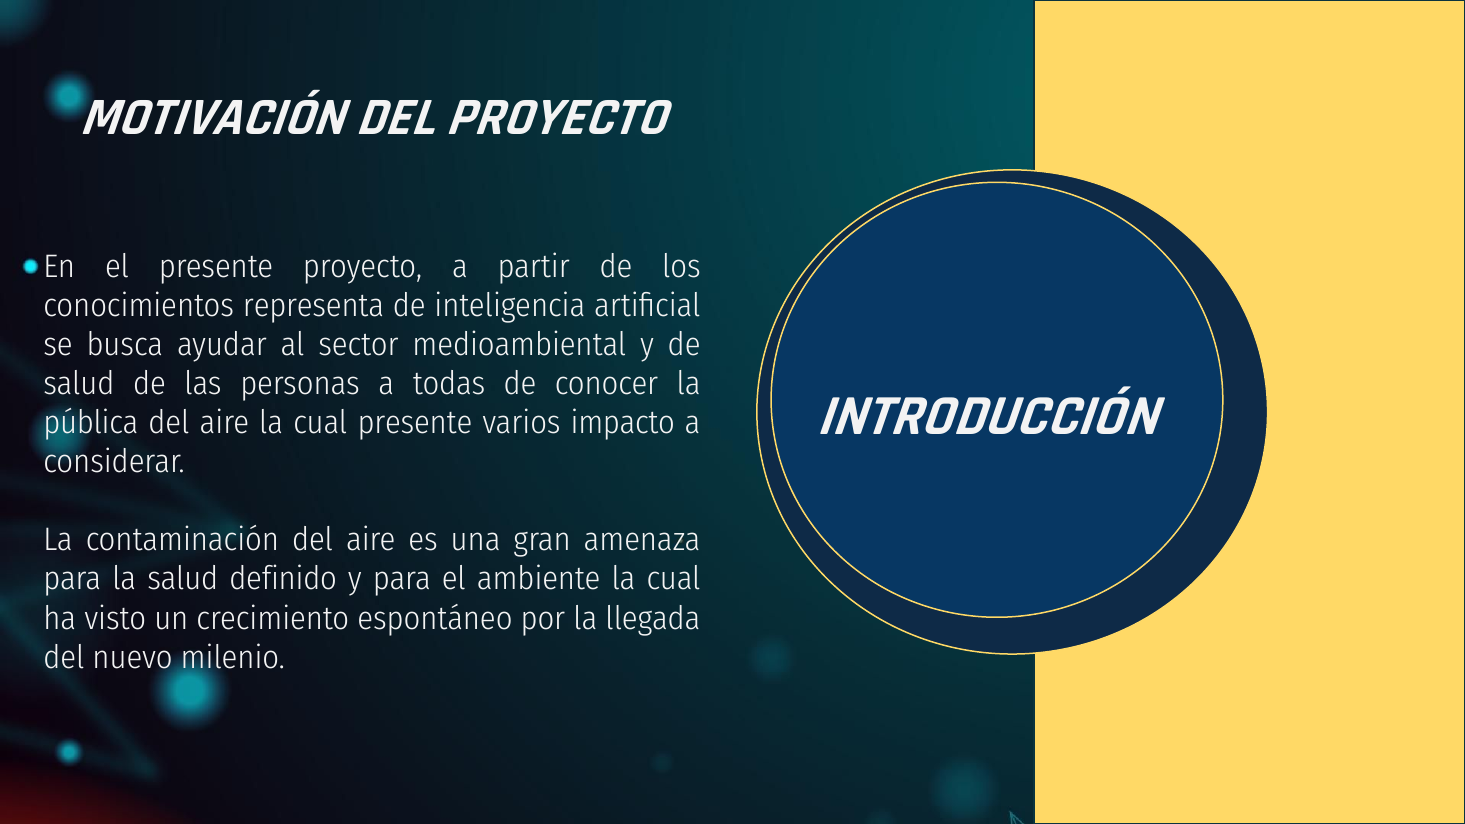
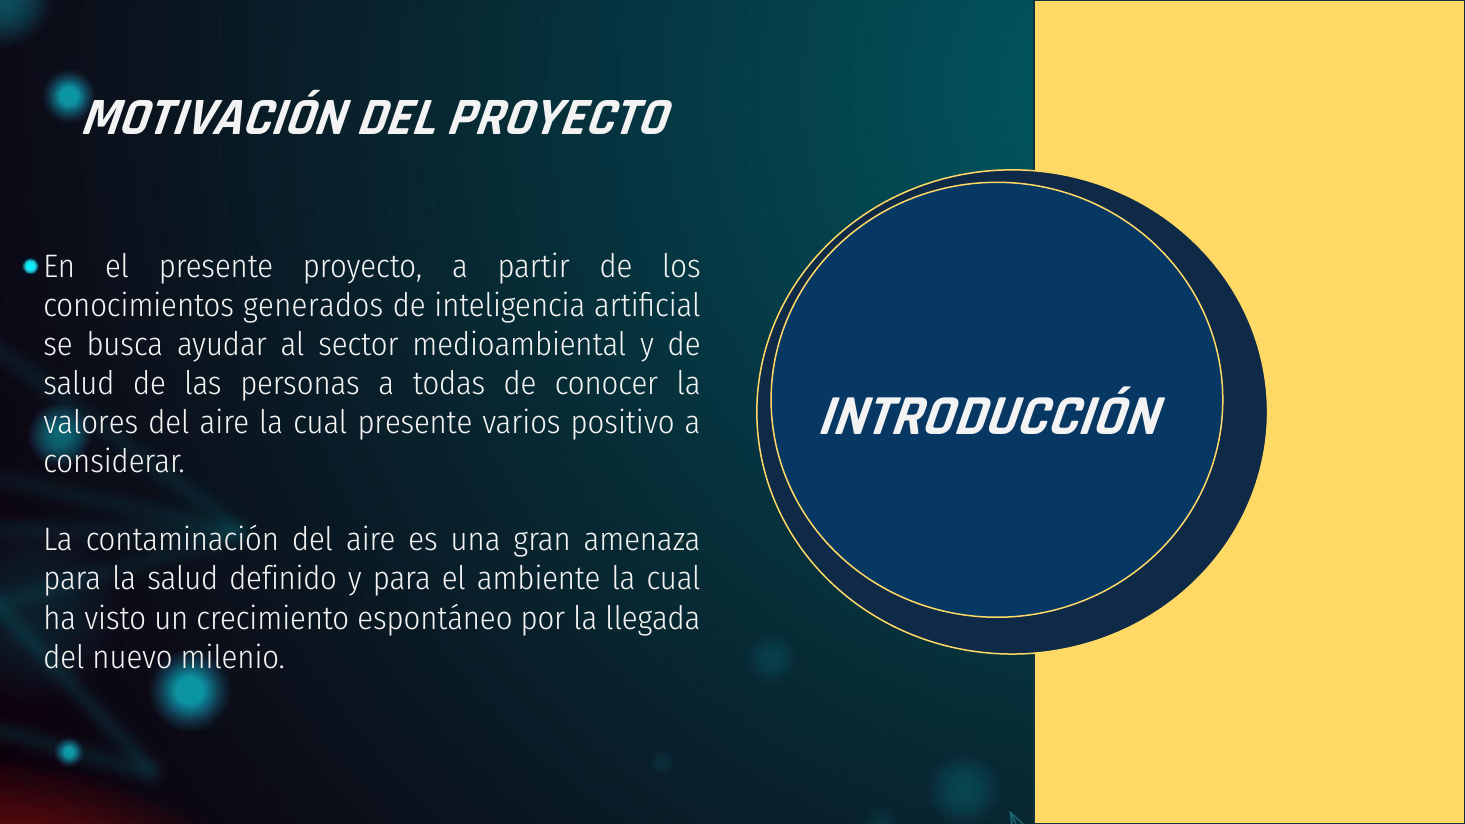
representa: representa -> generados (313, 306)
pública: pública -> valores (91, 423)
impacto: impacto -> positivo (623, 423)
